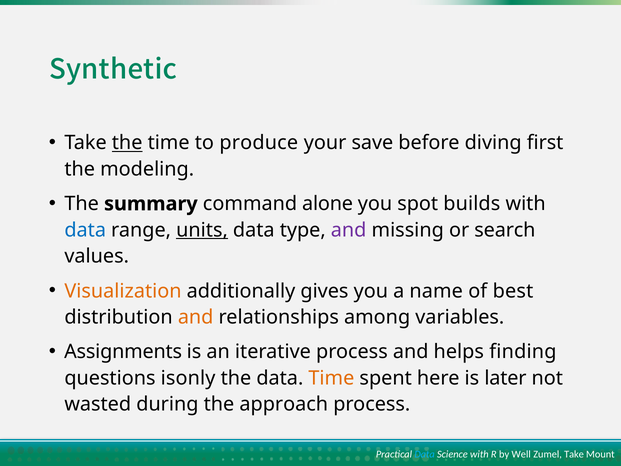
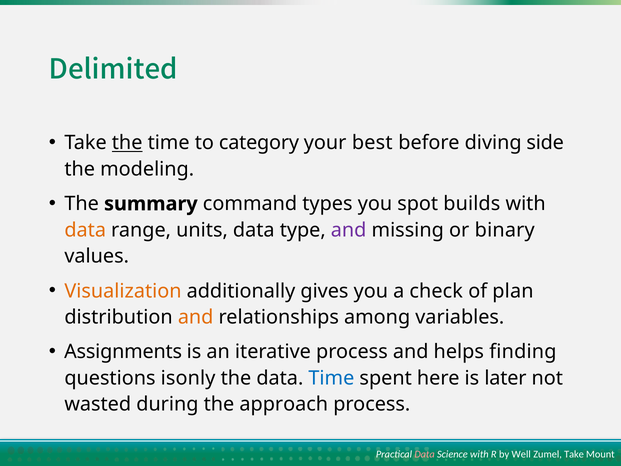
Synthetic: Synthetic -> Delimited (113, 70)
produce: produce -> category (259, 143)
save: save -> best (372, 143)
first: first -> side (545, 143)
alone: alone -> types (327, 204)
data colour: blue -> orange (85, 230)
units underline: present -> none (202, 230)
search: search -> binary (505, 230)
name: name -> check (436, 291)
best: best -> plan (513, 291)
Time colour: orange -> blue (331, 378)
Data colour: light blue -> pink (425, 454)
